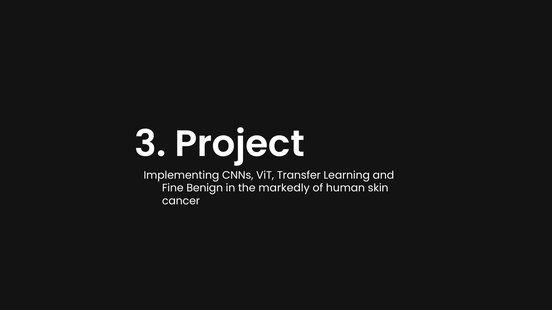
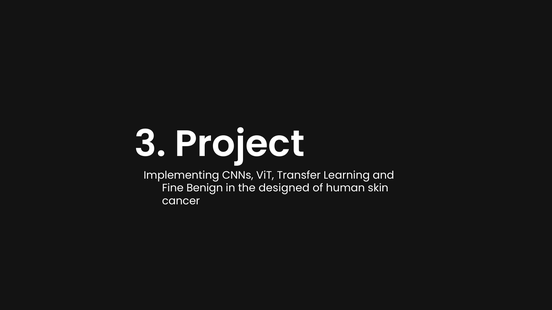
markedly: markedly -> designed (284, 188)
